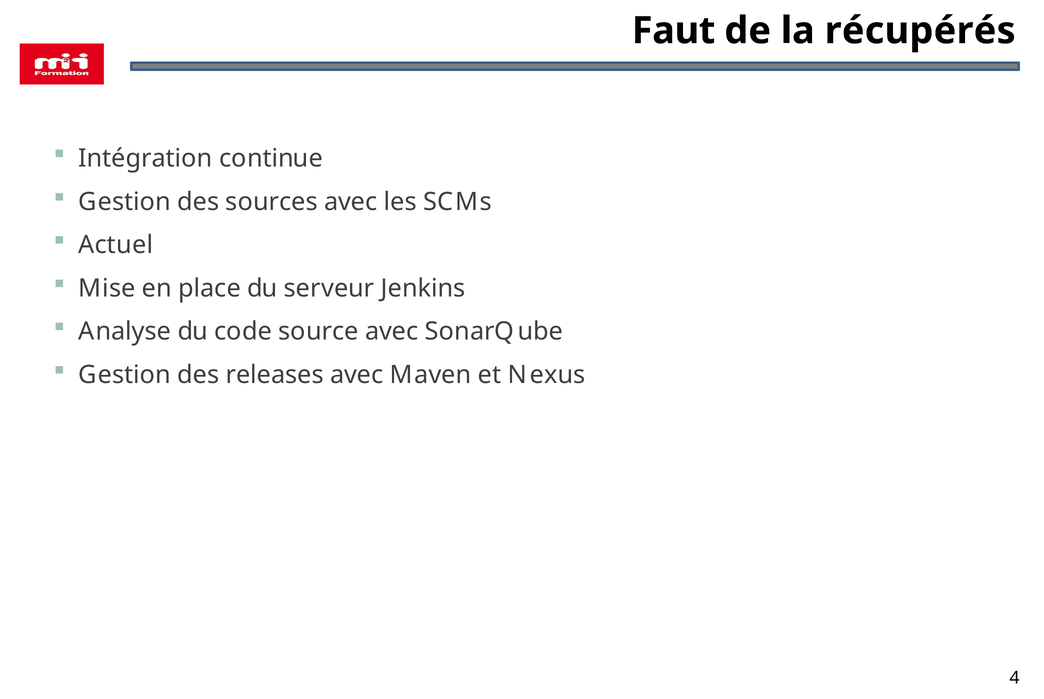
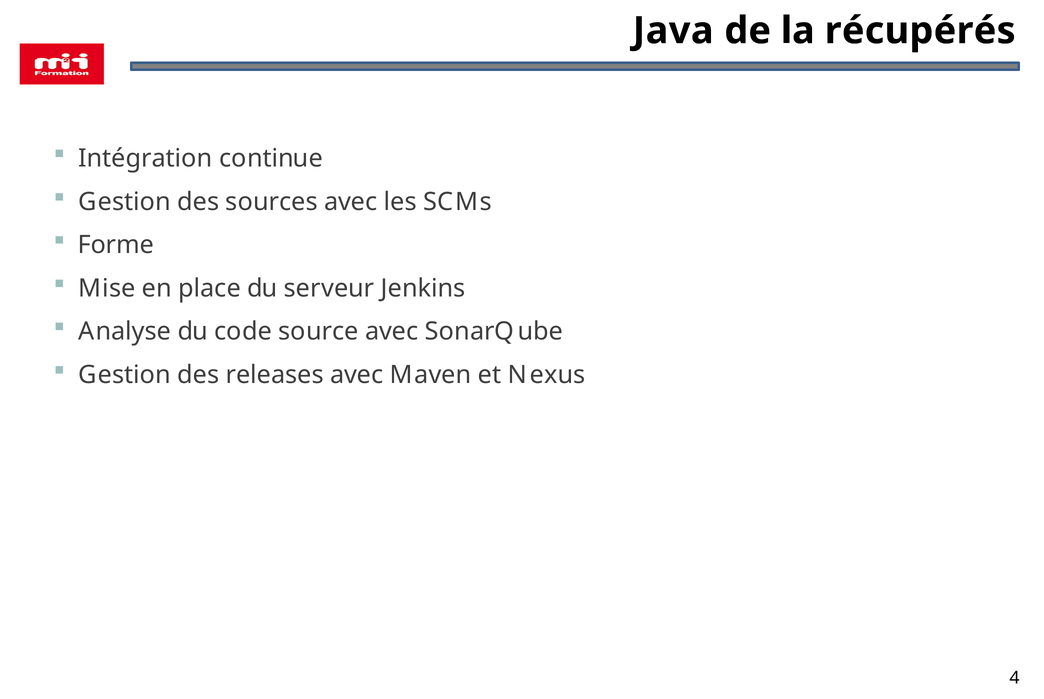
Faut: Faut -> Java (673, 31)
Actuel: Actuel -> Forme (116, 245)
